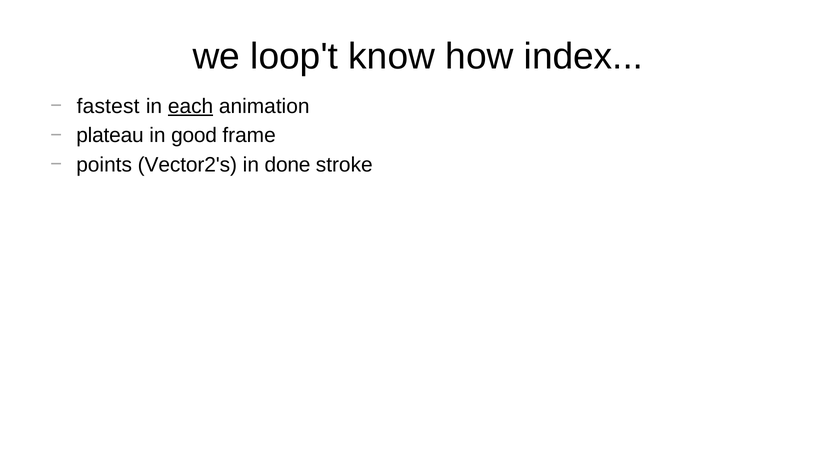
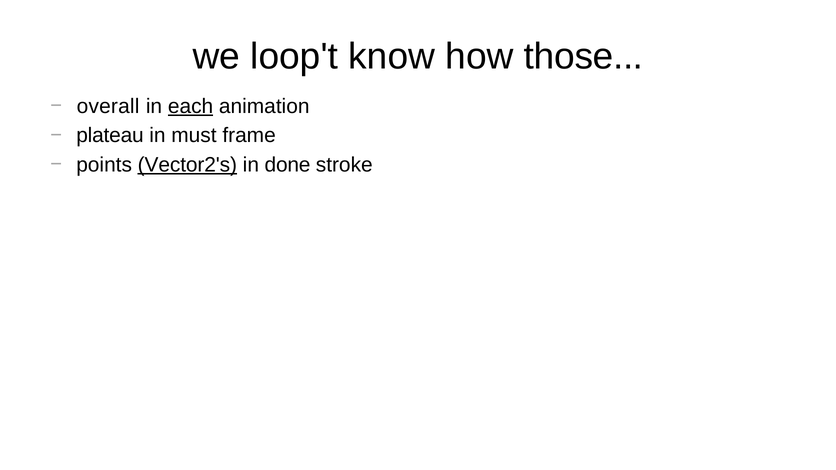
index: index -> those (584, 56)
fastest: fastest -> overall (108, 106)
good: good -> must (194, 136)
Vector2's underline: none -> present (187, 165)
